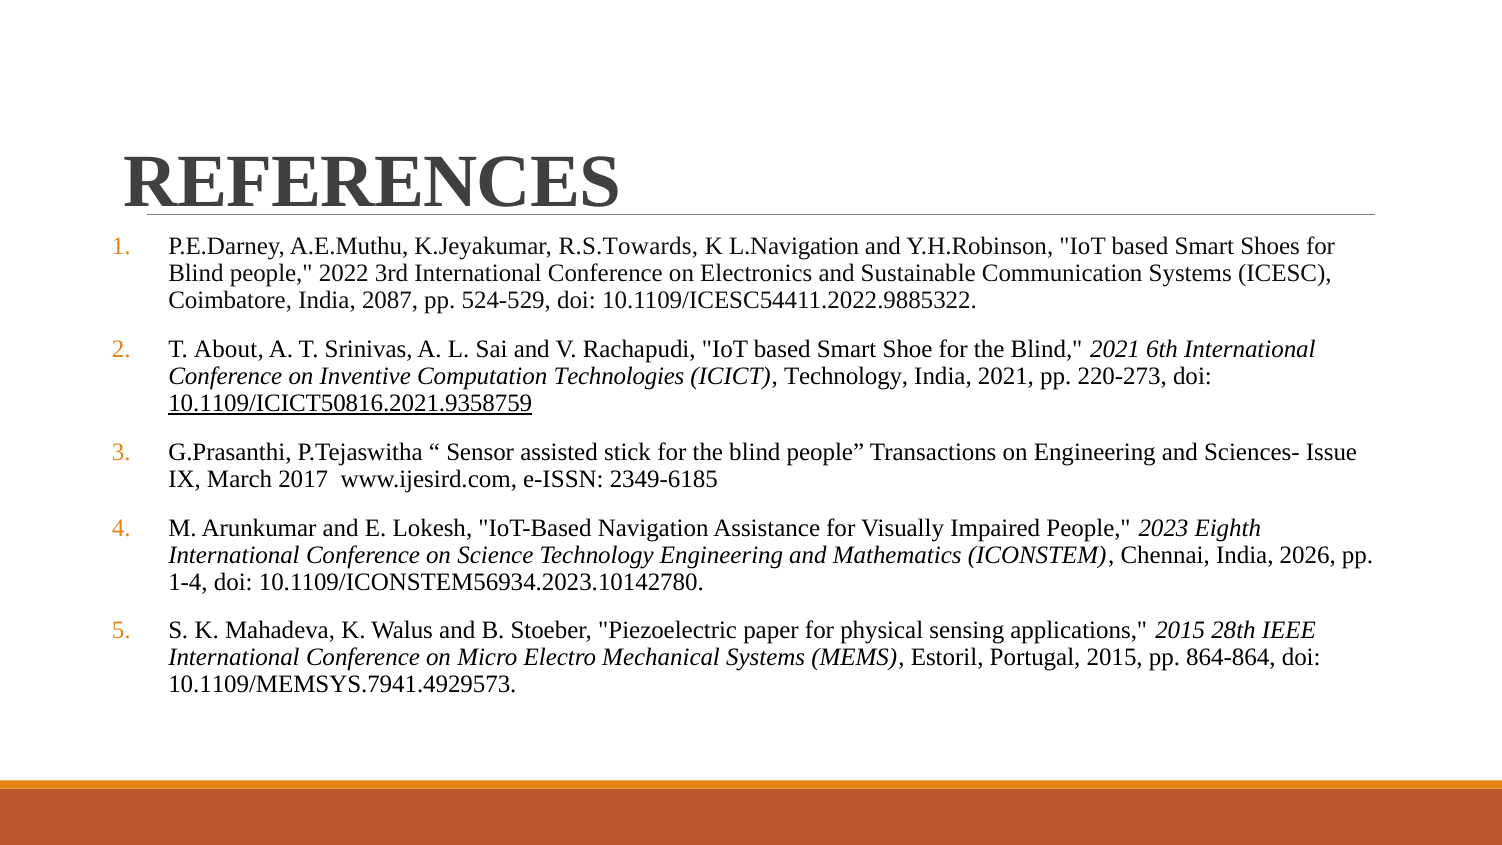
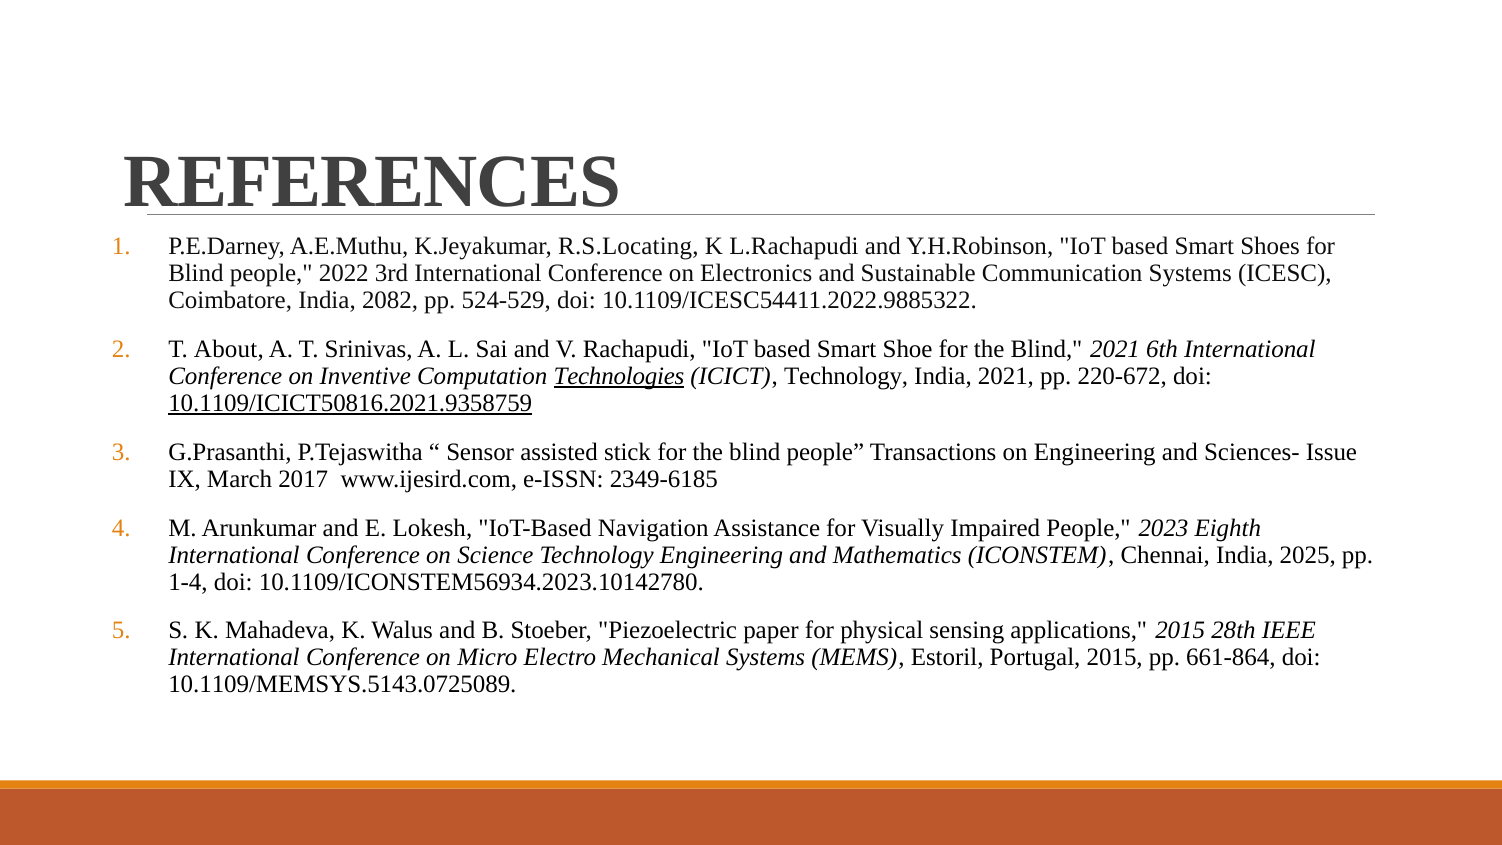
R.S.Towards: R.S.Towards -> R.S.Locating (628, 246)
L.Navigation: L.Navigation -> L.Rachapudi (794, 246)
2087: 2087 -> 2082 (390, 300)
Technologies underline: none -> present (619, 376)
220-273: 220-273 -> 220-672 (1122, 376)
2026: 2026 -> 2025 (1308, 555)
864-864: 864-864 -> 661-864 (1231, 658)
10.1109/MEMSYS.7941.4929573: 10.1109/MEMSYS.7941.4929573 -> 10.1109/MEMSYS.5143.0725089 (342, 685)
